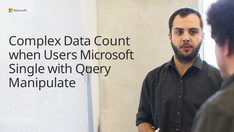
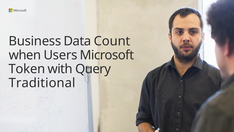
Complex: Complex -> Business (35, 41)
Single: Single -> Token (27, 69)
Manipulate: Manipulate -> Traditional (42, 83)
